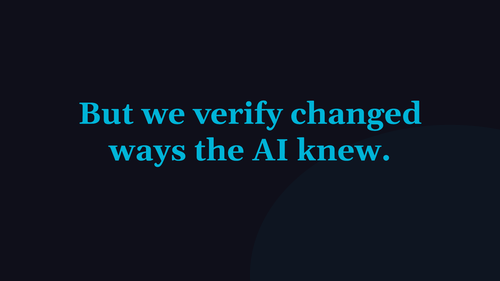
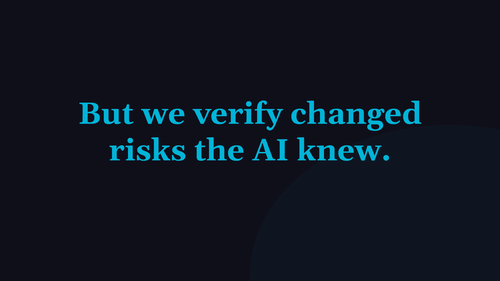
ways: ways -> risks (147, 150)
